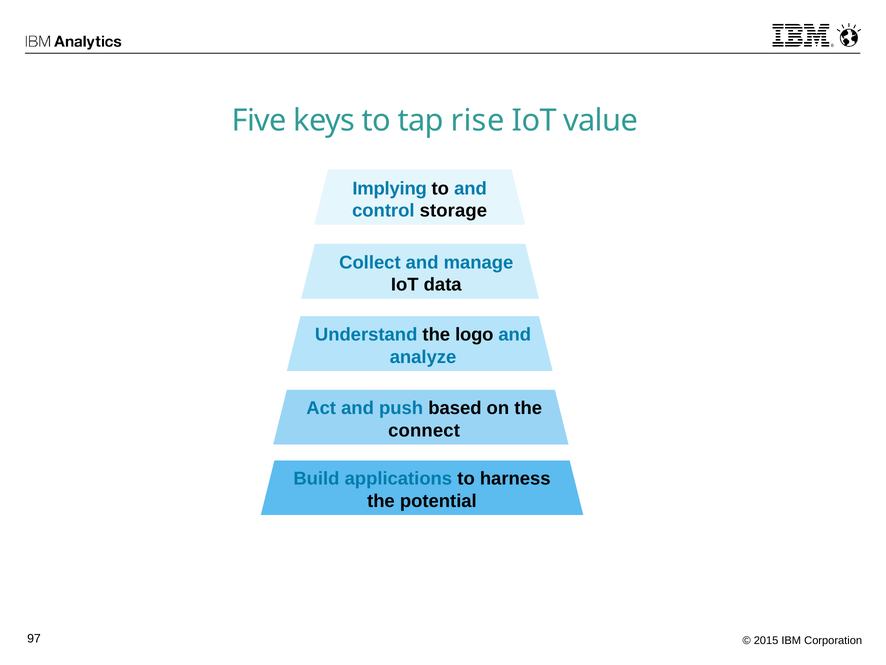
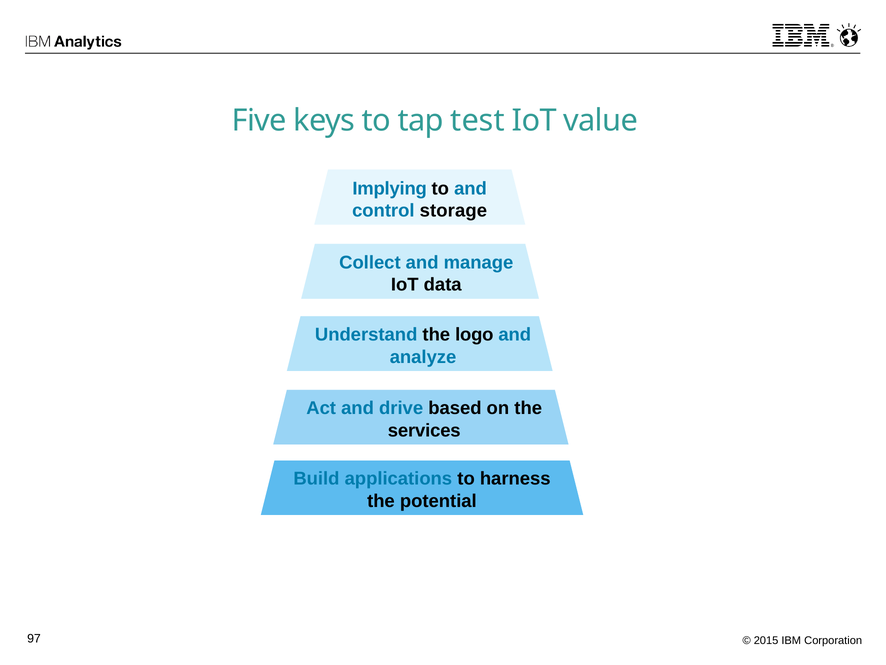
rise: rise -> test (478, 121)
push: push -> drive (401, 408)
connect: connect -> services (424, 430)
